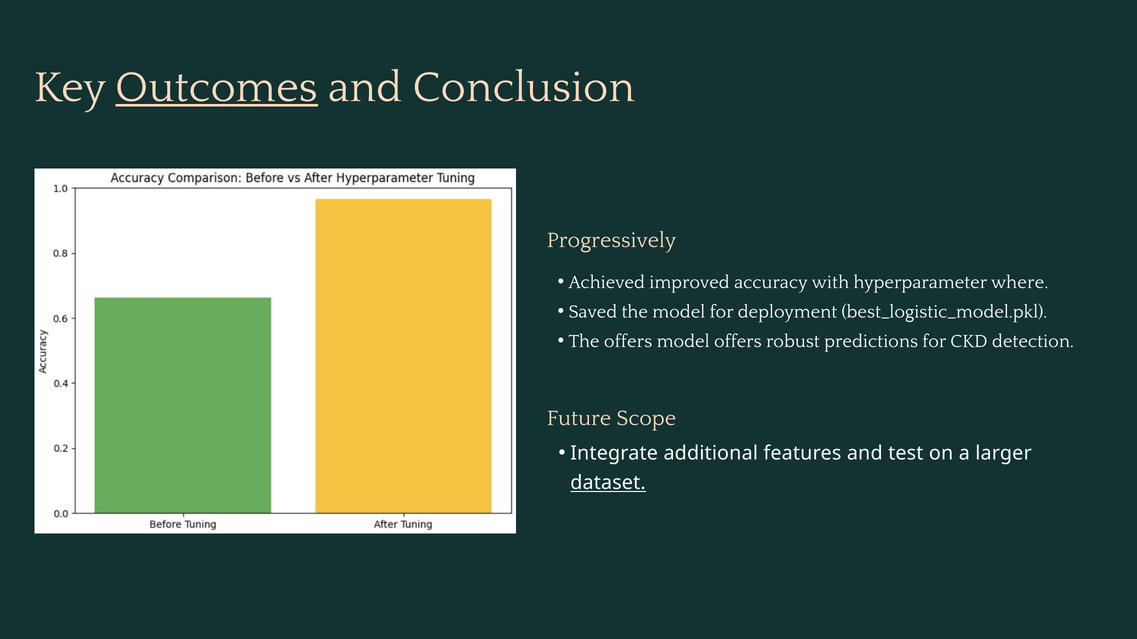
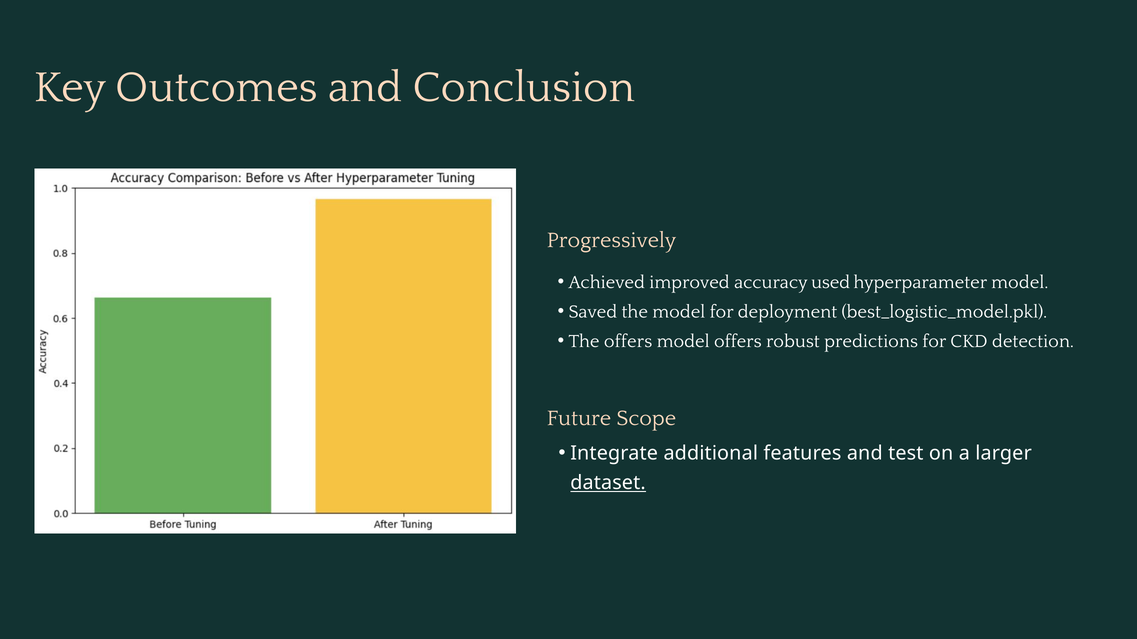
Outcomes underline: present -> none (217, 87)
with: with -> used (831, 282)
hyperparameter where: where -> model (1020, 282)
